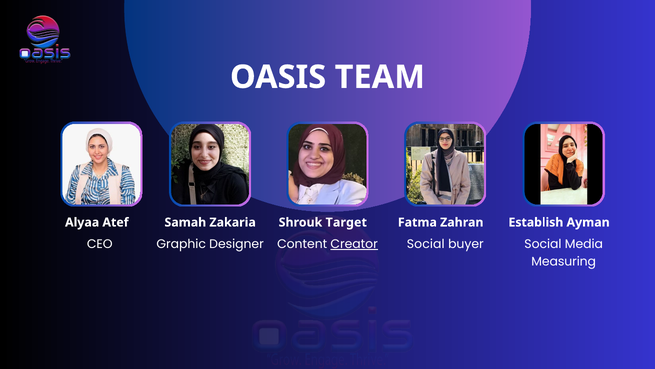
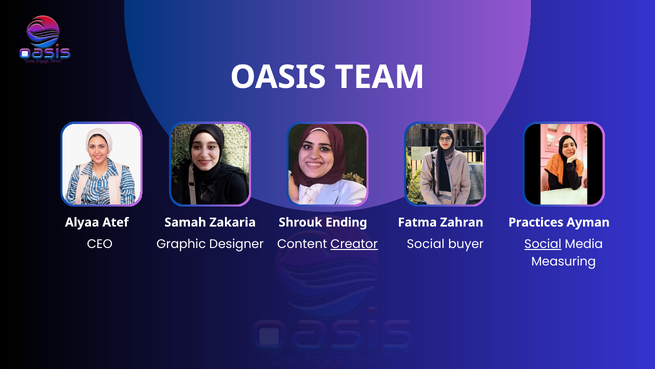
Target: Target -> Ending (346, 222)
Establish: Establish -> Practices (536, 222)
Social underline: none -> present (543, 244)
